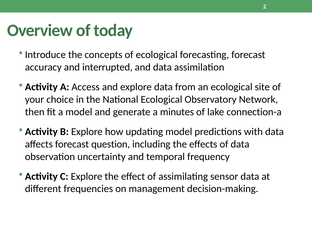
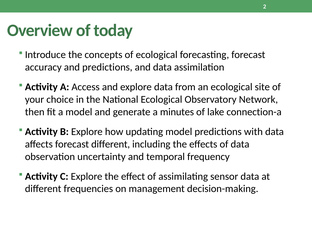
and interrupted: interrupted -> predictions (107, 67)
forecast question: question -> different (111, 144)
